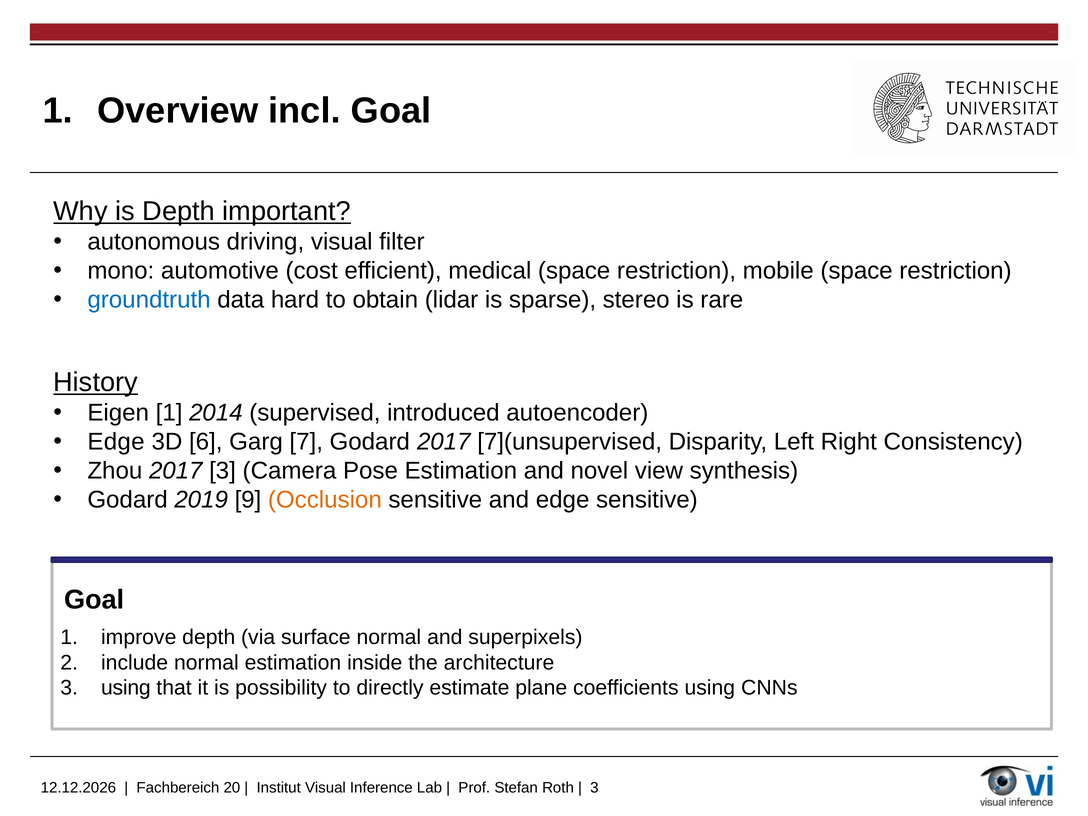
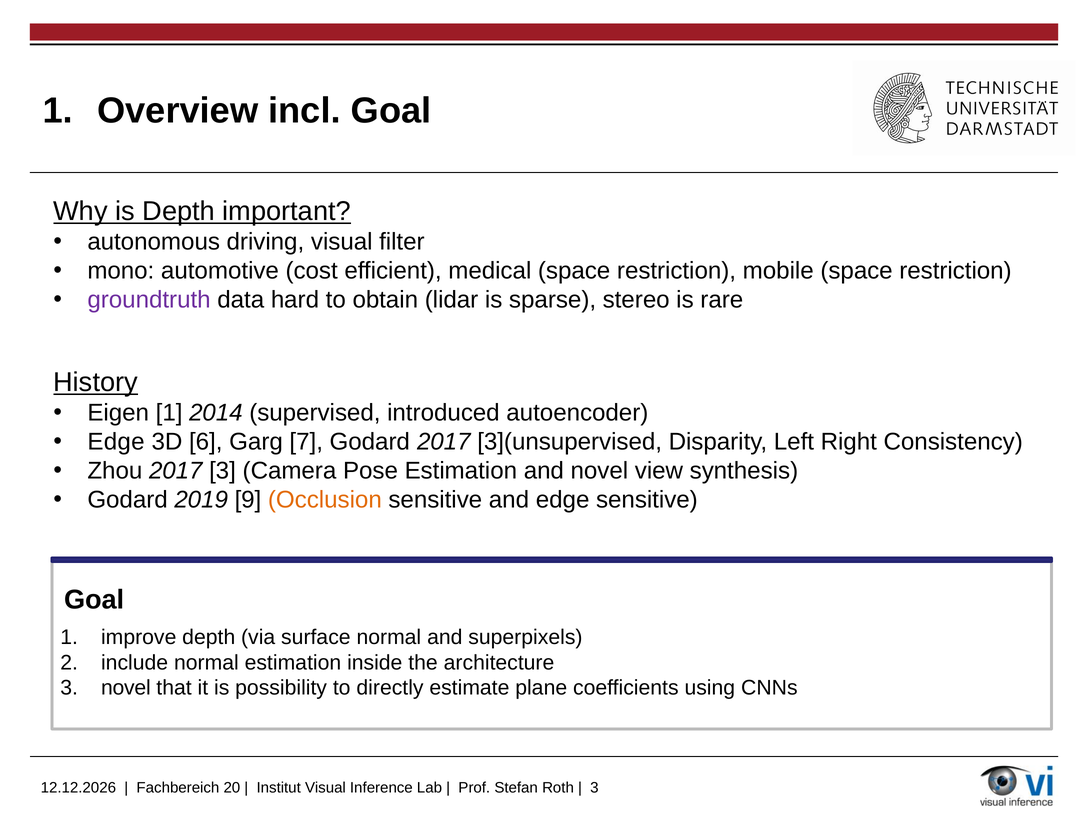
groundtruth colour: blue -> purple (149, 300)
7](unsupervised: 7](unsupervised -> 3](unsupervised (570, 442)
3 using: using -> novel (126, 688)
